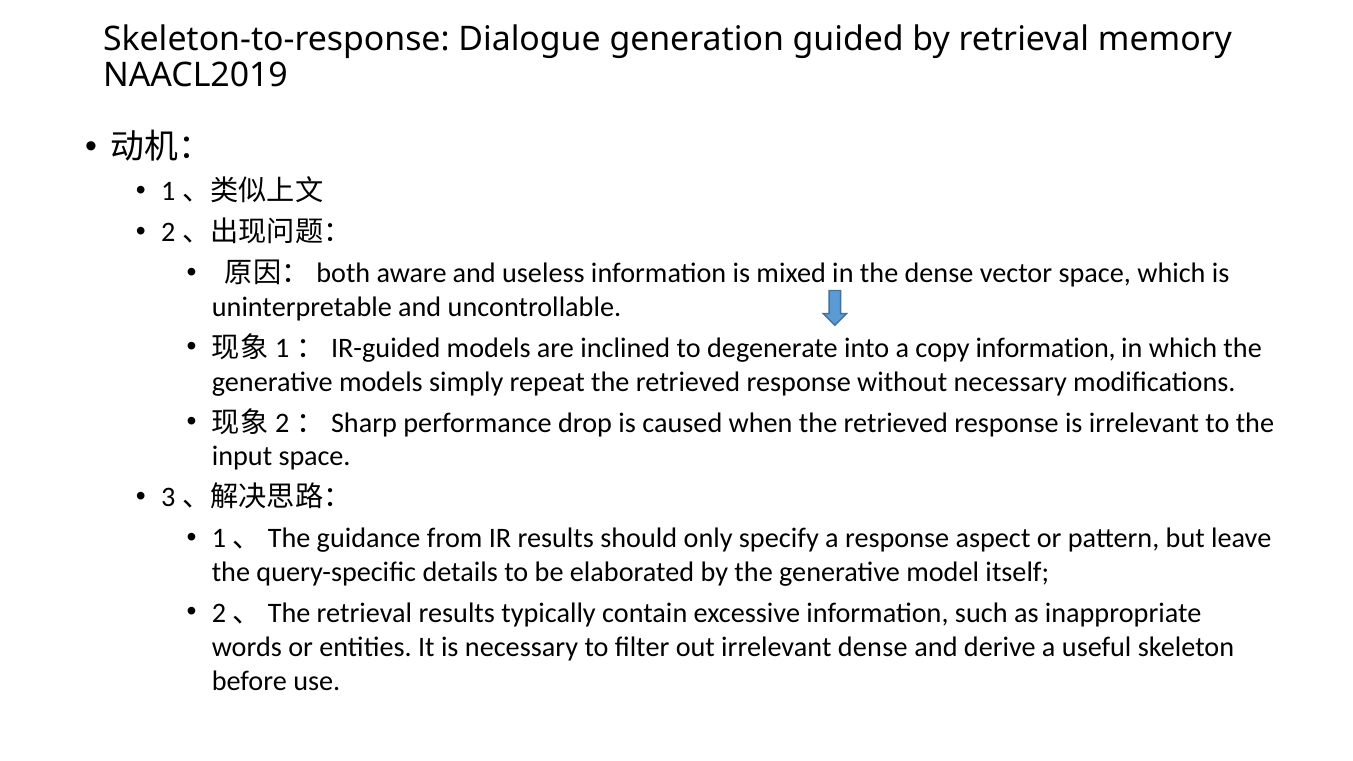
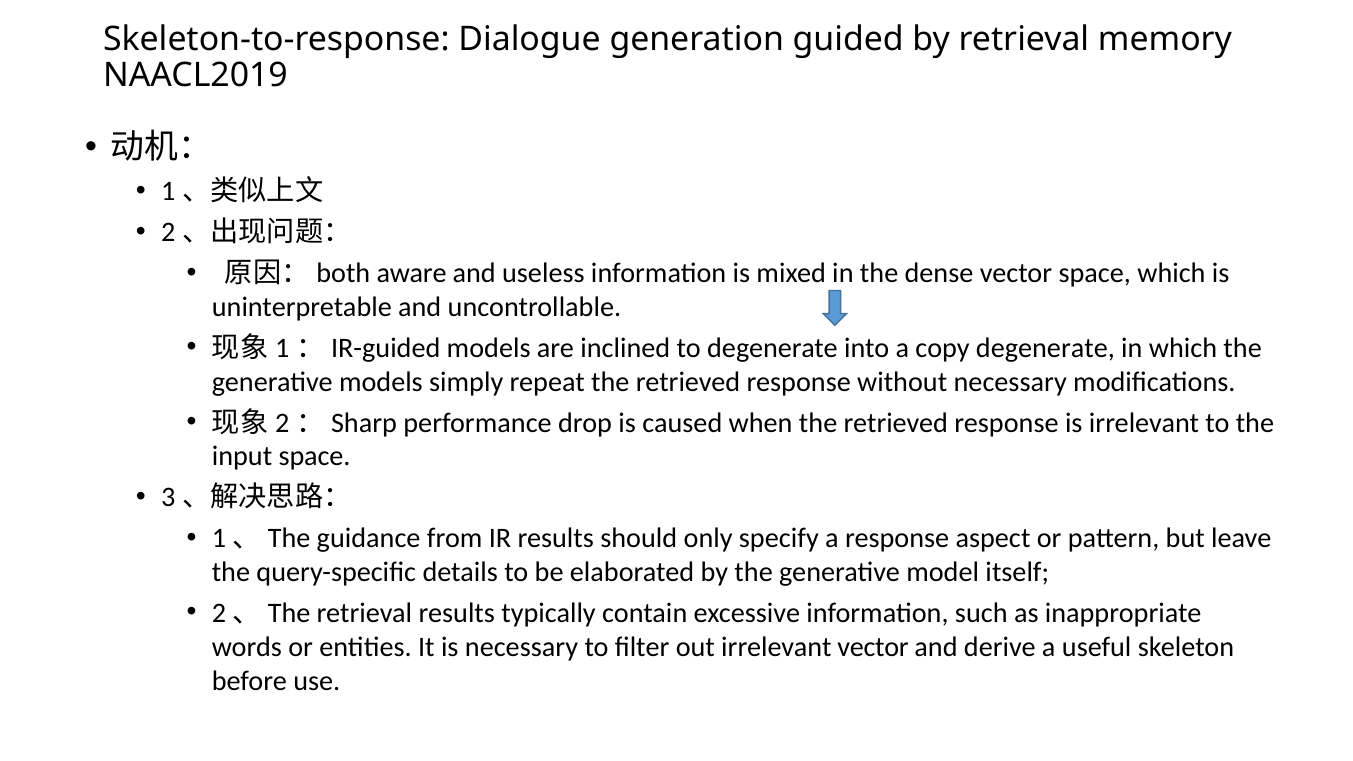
copy information: information -> degenerate (1045, 348)
irrelevant dense: dense -> vector (873, 647)
